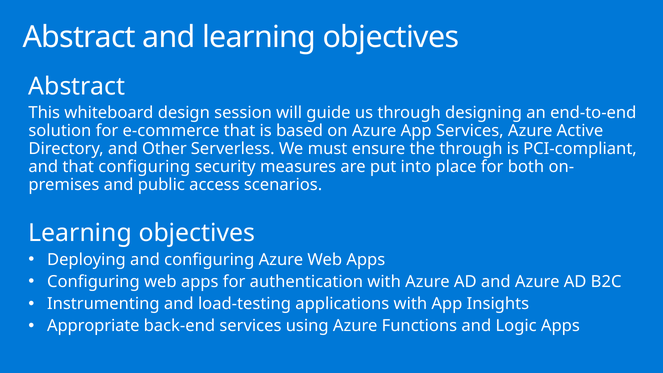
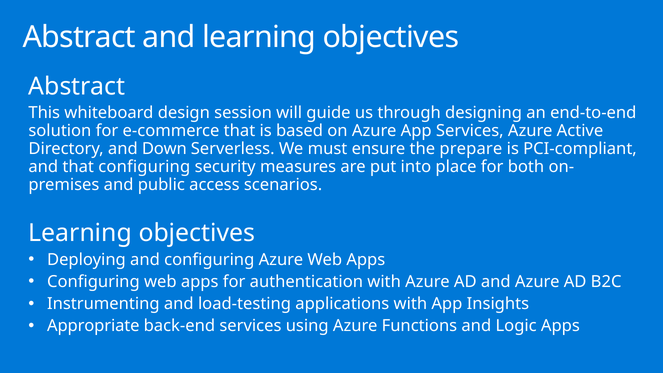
Other: Other -> Down (164, 149)
the through: through -> prepare (471, 149)
